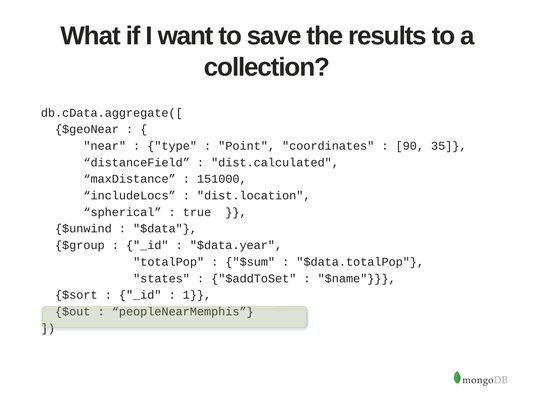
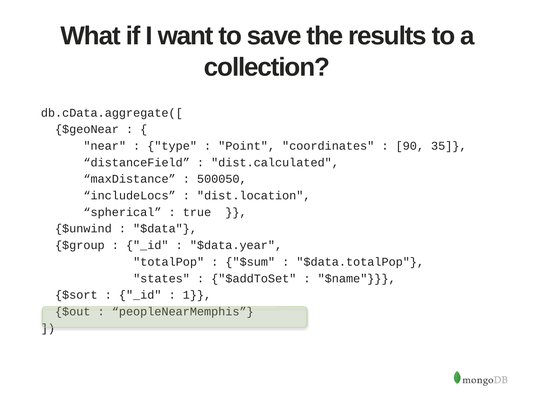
151000: 151000 -> 500050 (222, 179)
